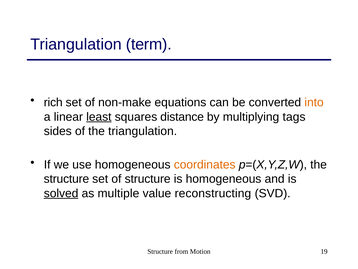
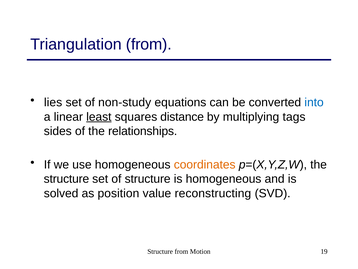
Triangulation term: term -> from (149, 44)
rich: rich -> lies (53, 102)
non-make: non-make -> non-study (125, 102)
into colour: orange -> blue (314, 102)
the triangulation: triangulation -> relationships (143, 131)
solved underline: present -> none (61, 193)
multiple: multiple -> position (118, 193)
